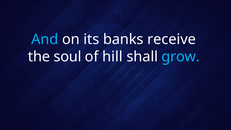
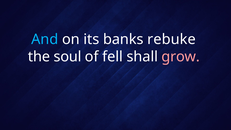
receive: receive -> rebuke (172, 39)
hill: hill -> fell (113, 57)
grow colour: light blue -> pink (181, 57)
